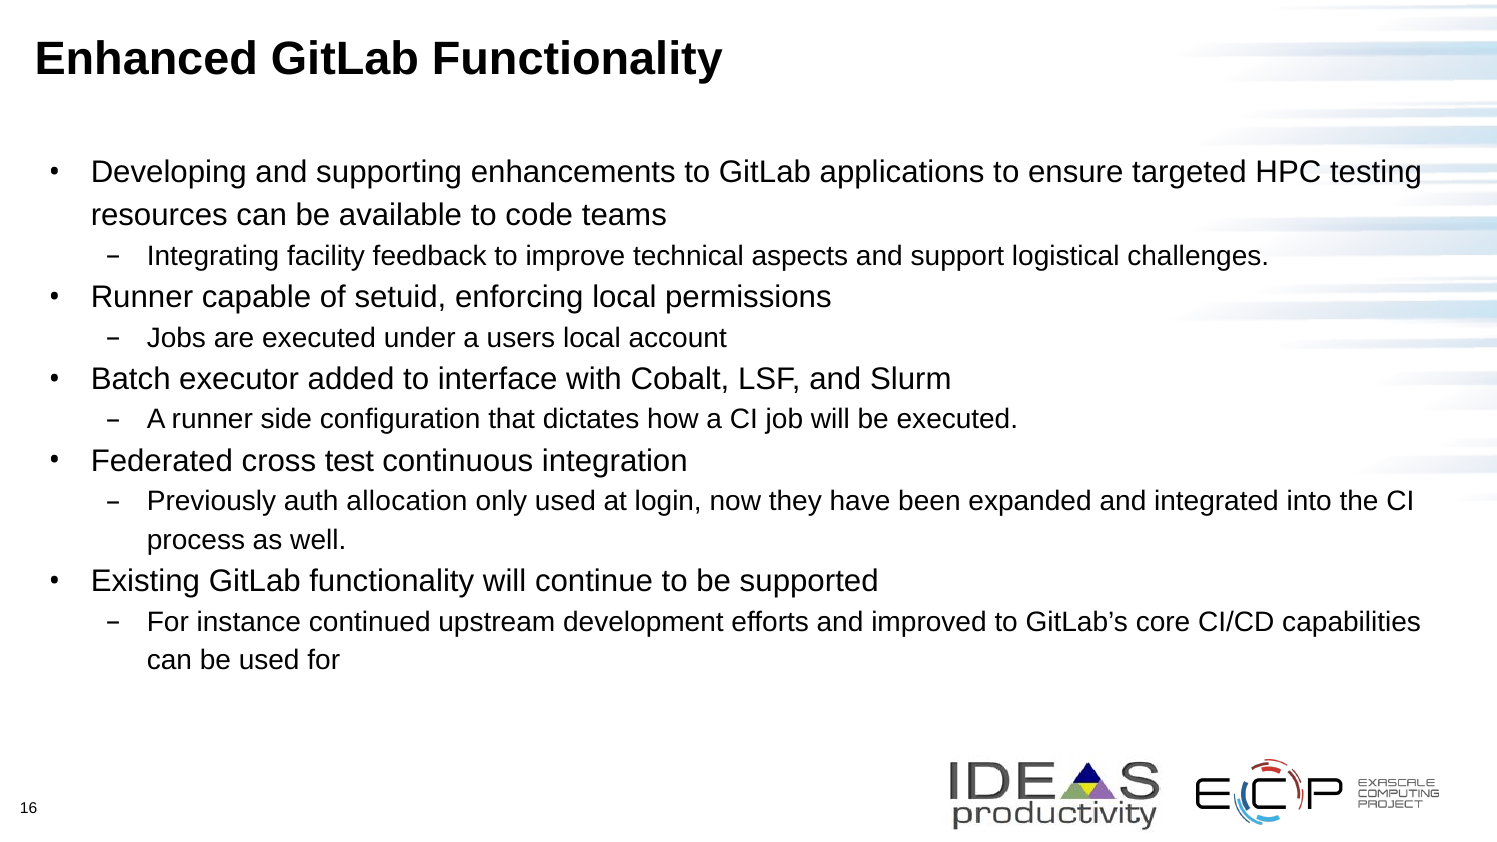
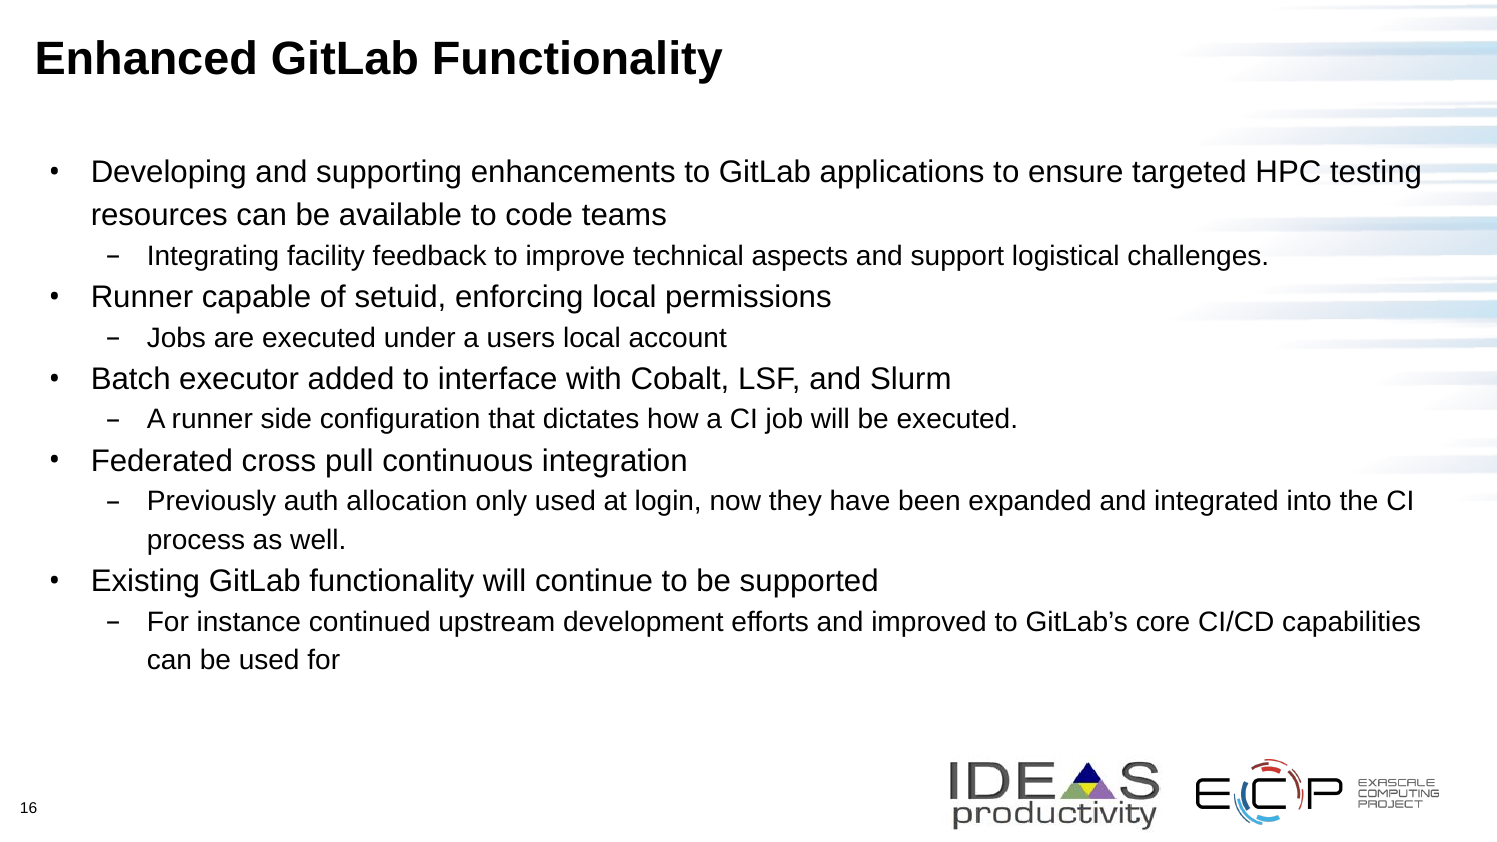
test: test -> pull (349, 461)
